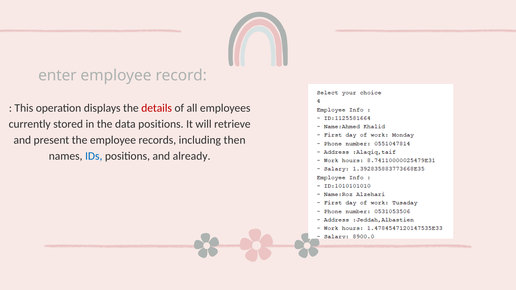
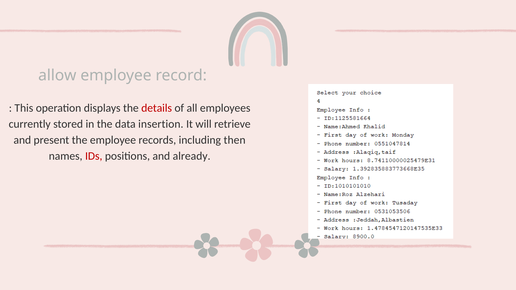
enter: enter -> allow (57, 76)
data positions: positions -> insertion (161, 124)
IDs colour: blue -> red (94, 156)
